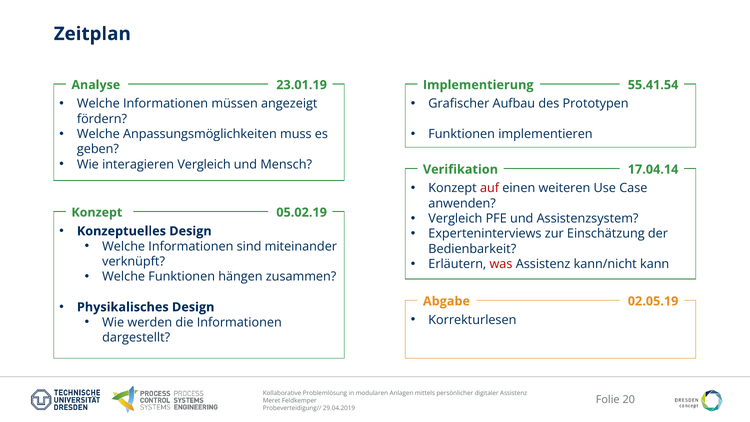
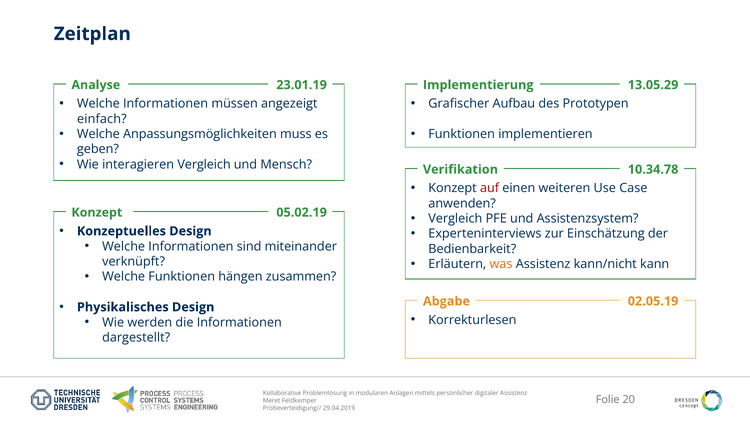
55.41.54: 55.41.54 -> 13.05.29 (653, 85)
fördern: fördern -> einfach (102, 119)
17.04.14: 17.04.14 -> 10.34.78 (653, 169)
was colour: red -> orange (501, 264)
